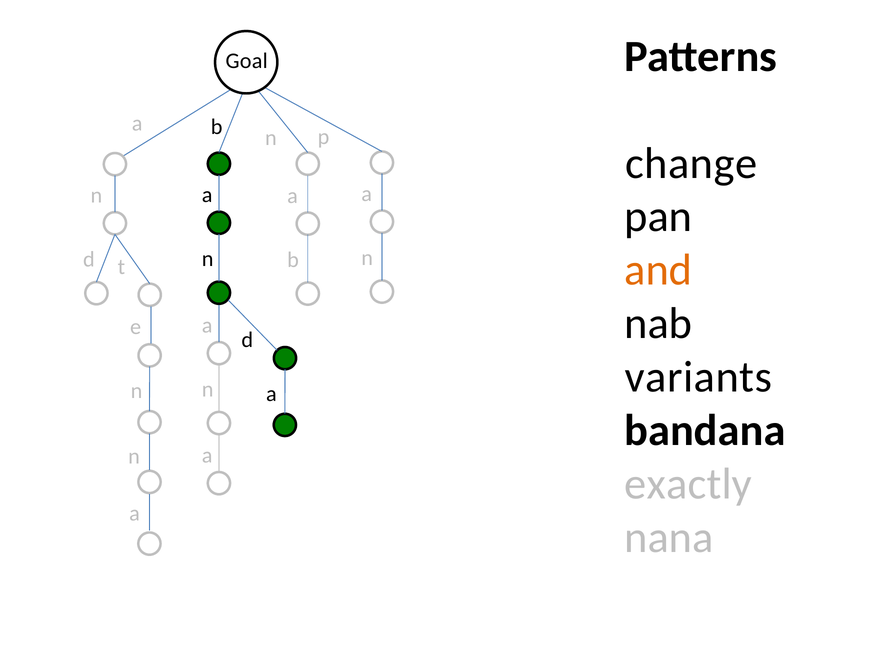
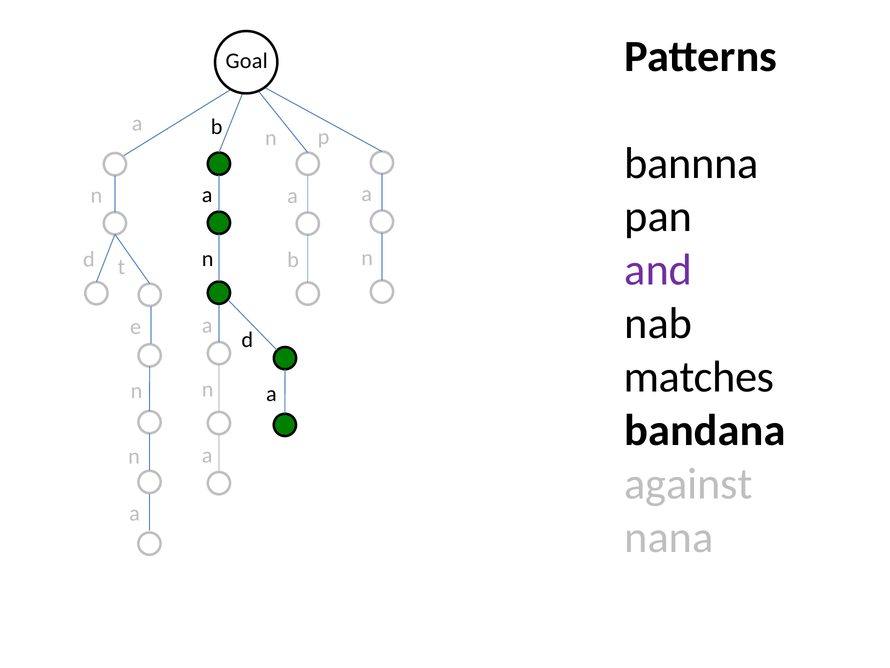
change: change -> bannna (692, 163)
and colour: orange -> purple (658, 270)
variants: variants -> matches (699, 377)
exactly: exactly -> against (688, 484)
